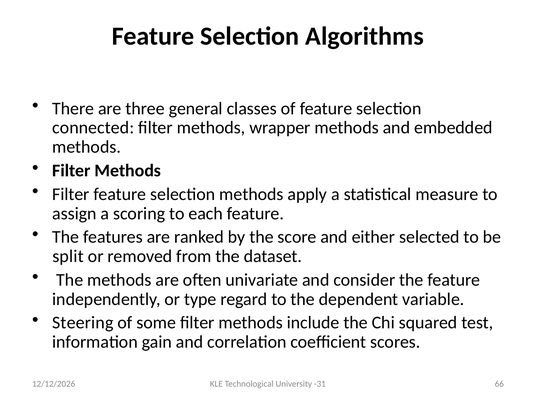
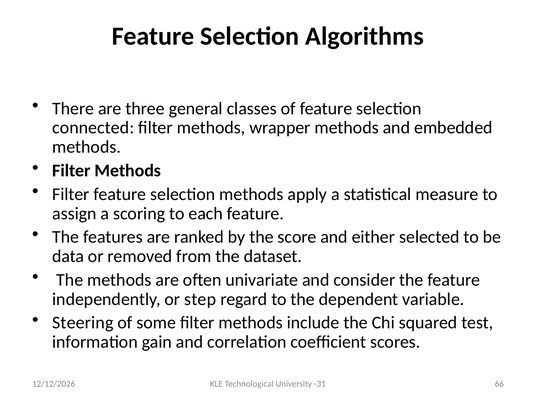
split: split -> data (68, 256)
type: type -> step (200, 299)
